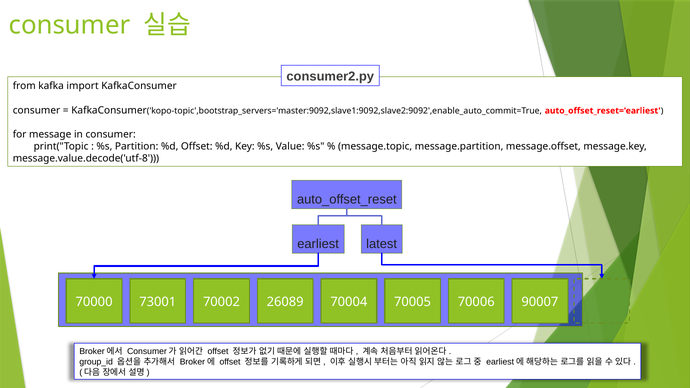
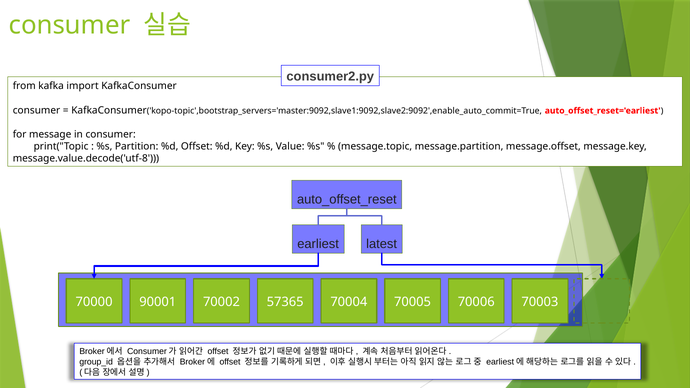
73001: 73001 -> 90001 (158, 302)
26089: 26089 -> 57365 (285, 302)
90007: 90007 -> 70003 (540, 302)
